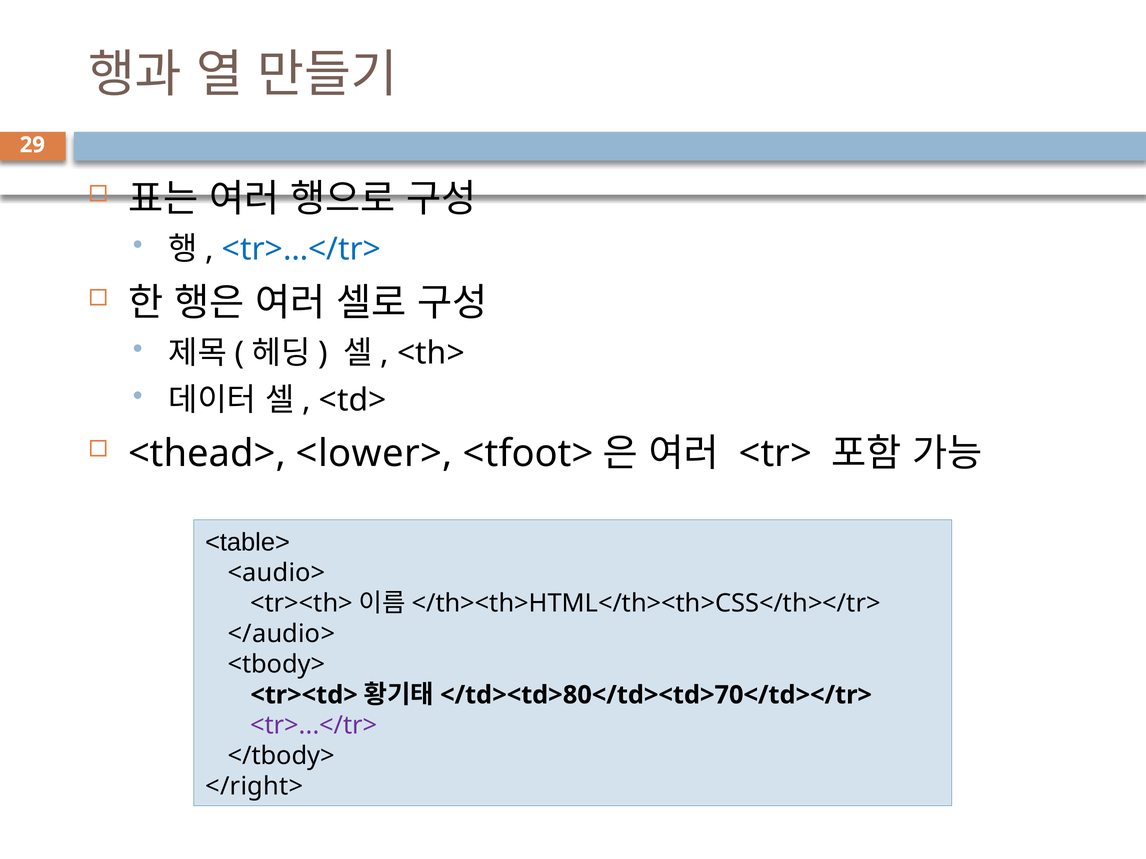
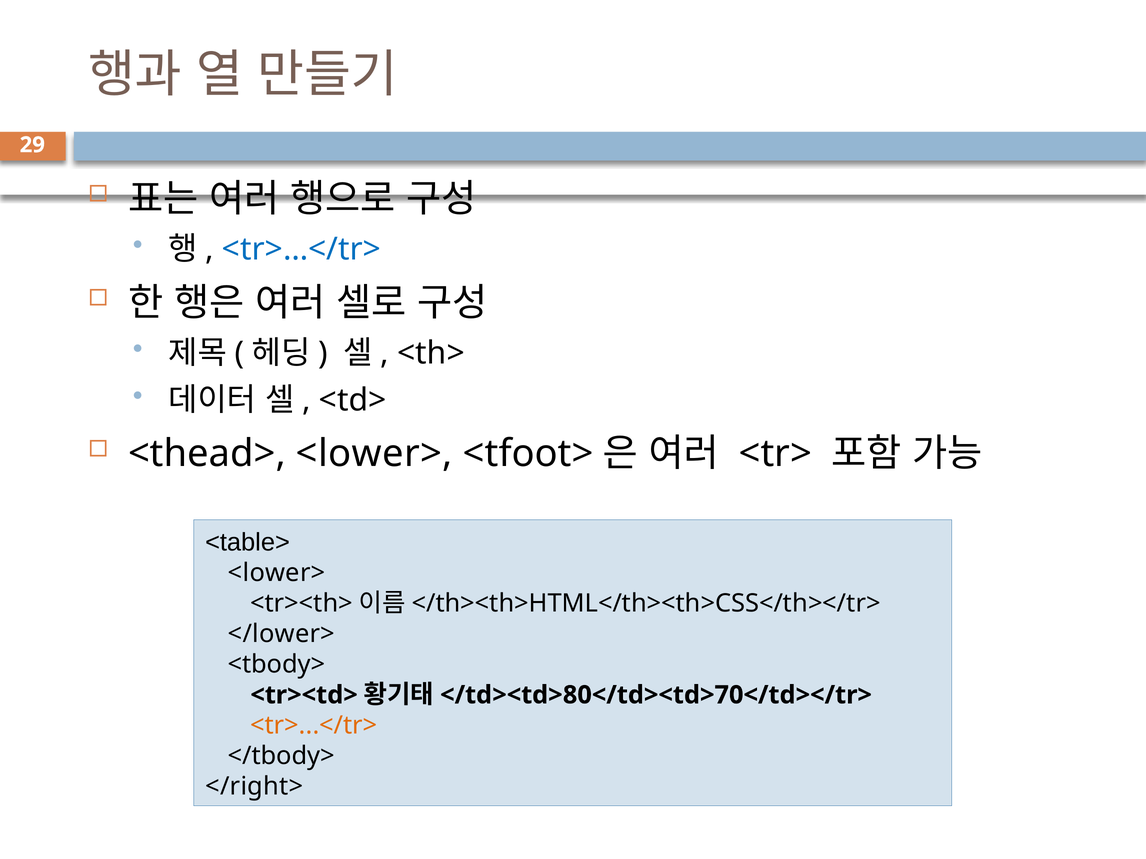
<audio>: <audio> -> <lower> (277, 573)
</audio>: </audio> -> </lower> (281, 634)
<tr>...</tr> colour: purple -> orange (314, 726)
